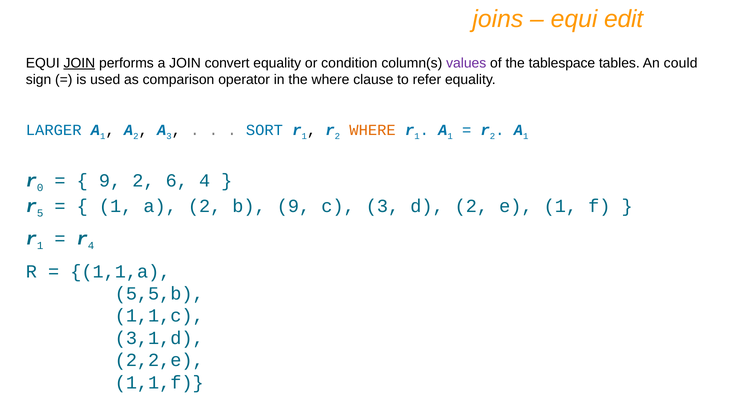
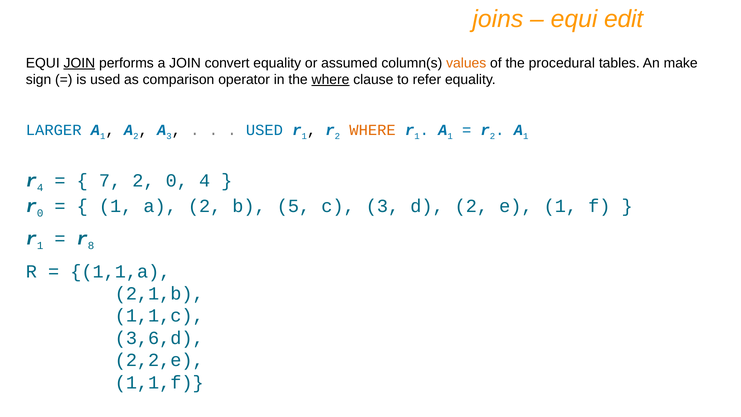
condition: condition -> assumed (349, 63)
values colour: purple -> orange (466, 63)
tablespace: tablespace -> procedural (562, 63)
could: could -> make (681, 63)
where underline: none -> present (331, 80)
SORT: SORT -> USED (264, 130)
r 0: 0 -> 4 (40, 188)
9: 9 -> 7 (110, 181)
2 6: 6 -> 0 (177, 181)
r 5: 5 -> 0 (40, 213)
b 9: 9 -> 5 (294, 206)
r 4: 4 -> 8 (91, 246)
5,5,b: 5,5,b -> 2,1,b (159, 294)
3,1,d: 3,1,d -> 3,6,d (159, 338)
